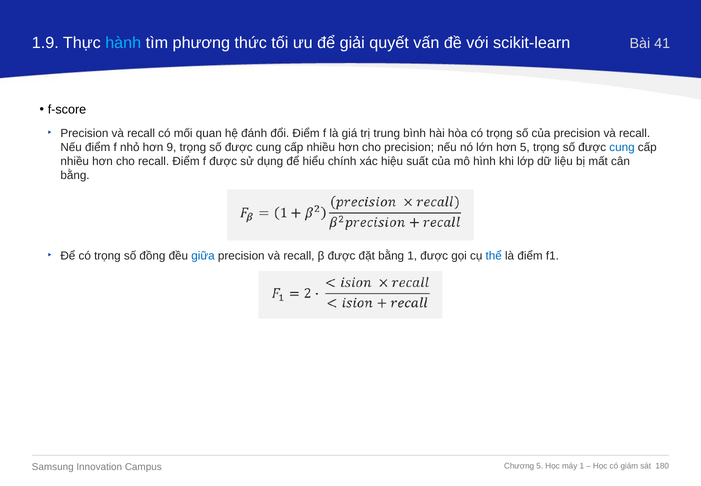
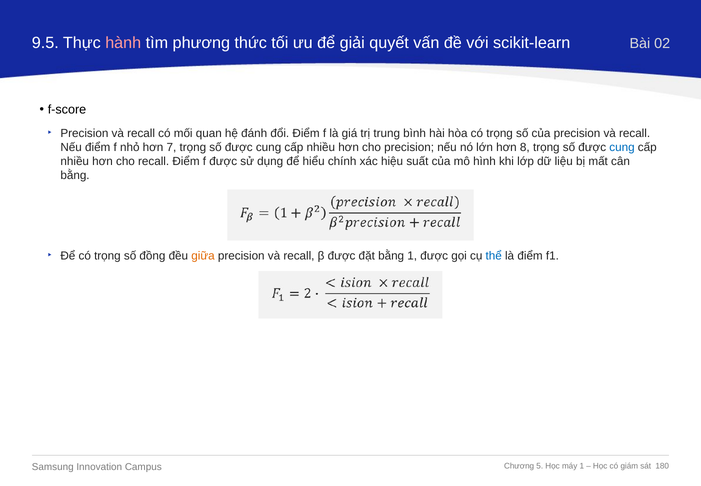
1.9: 1.9 -> 9.5 (45, 43)
hành colour: light blue -> pink (123, 43)
41: 41 -> 02 (662, 44)
9: 9 -> 7 (171, 147)
hơn 5: 5 -> 8 (525, 147)
giữa colour: blue -> orange (203, 256)
